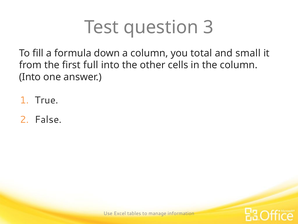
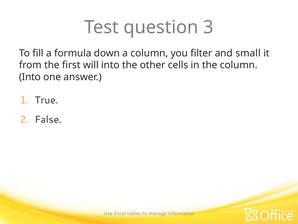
total: total -> filter (201, 53)
full: full -> will (91, 65)
